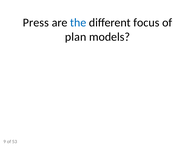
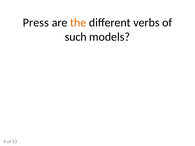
the colour: blue -> orange (78, 23)
focus: focus -> verbs (146, 23)
plan: plan -> such (76, 37)
